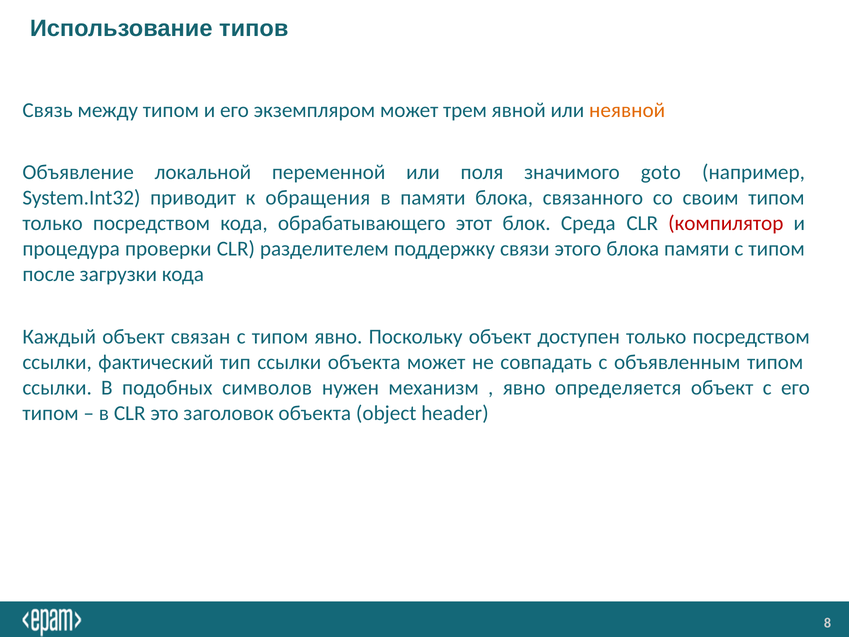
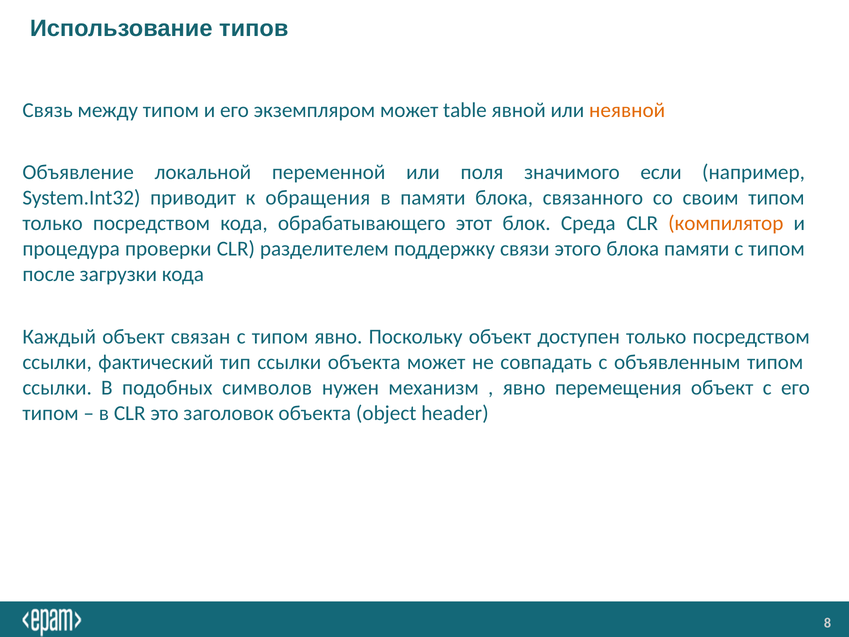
трем: трем -> table (465, 110)
goto: goto -> если (661, 172)
компилятор colour: red -> orange (726, 223)
определяется: определяется -> перемещения (618, 388)
